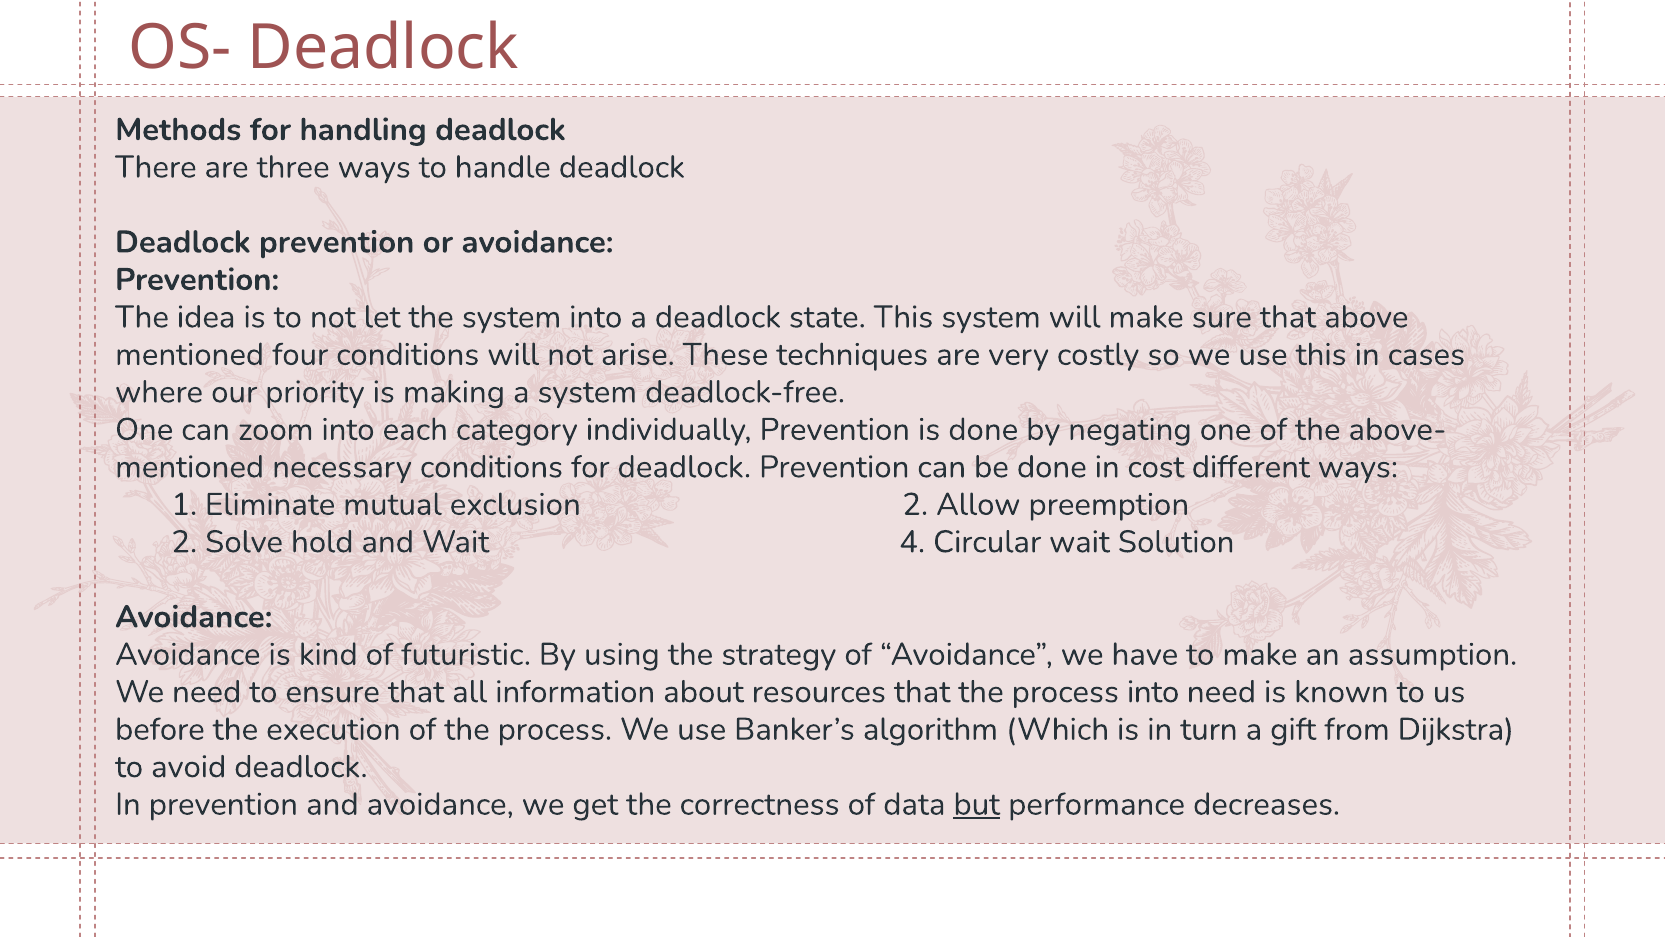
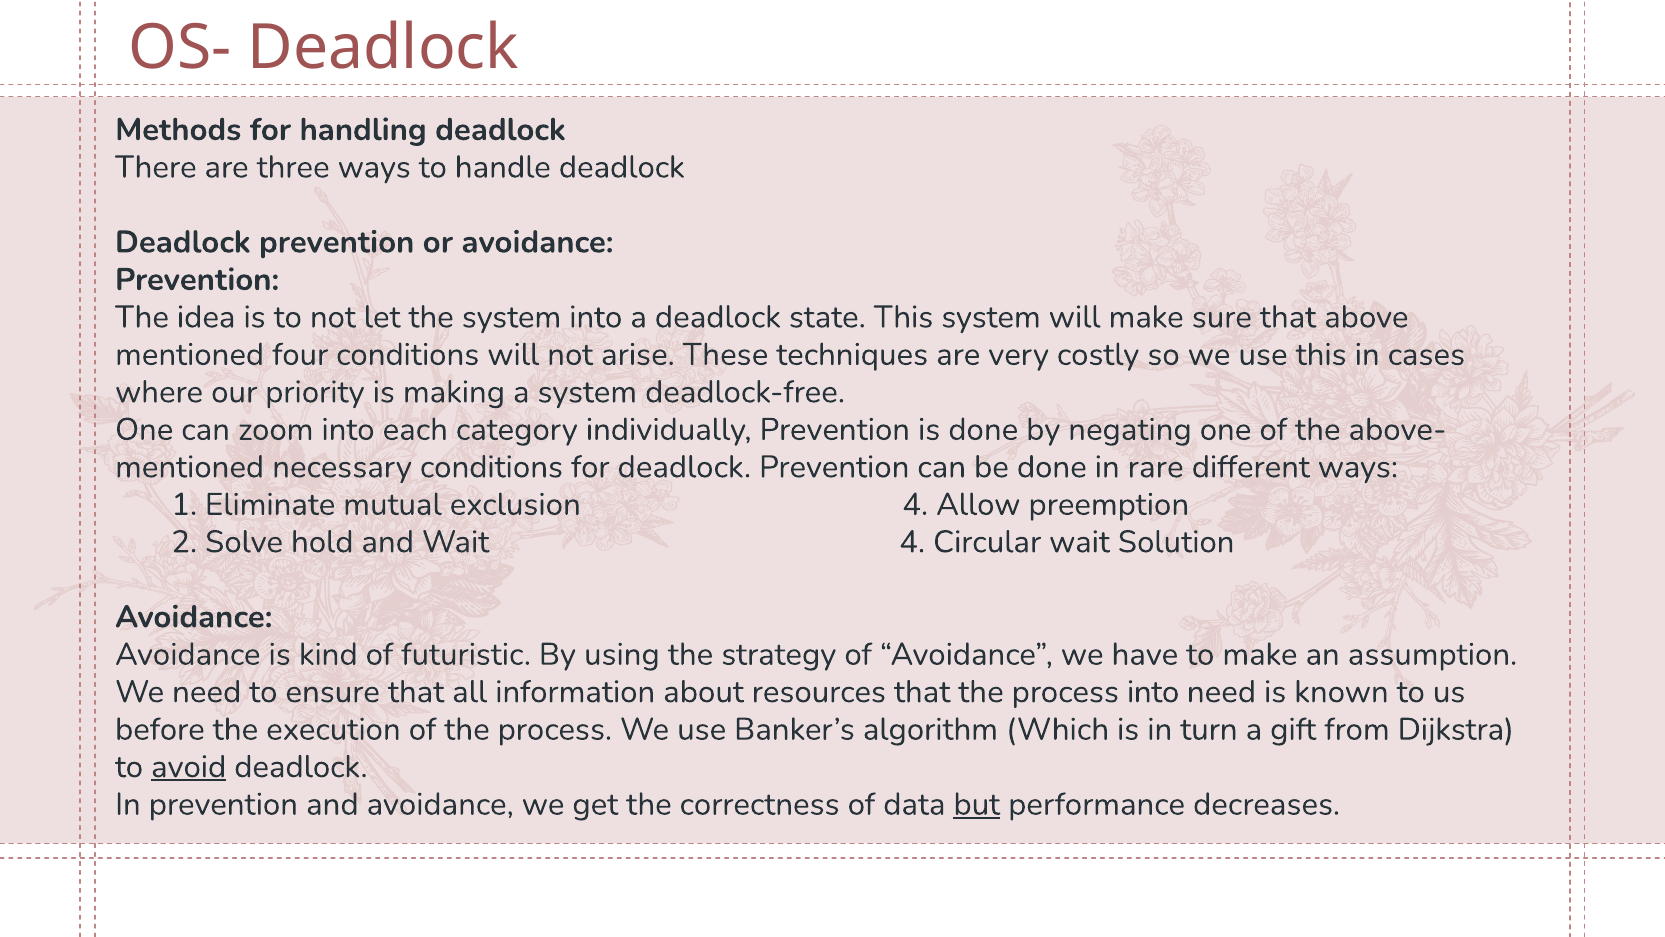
cost: cost -> rare (1156, 467)
exclusion 2: 2 -> 4 (915, 504)
avoid underline: none -> present (189, 766)
